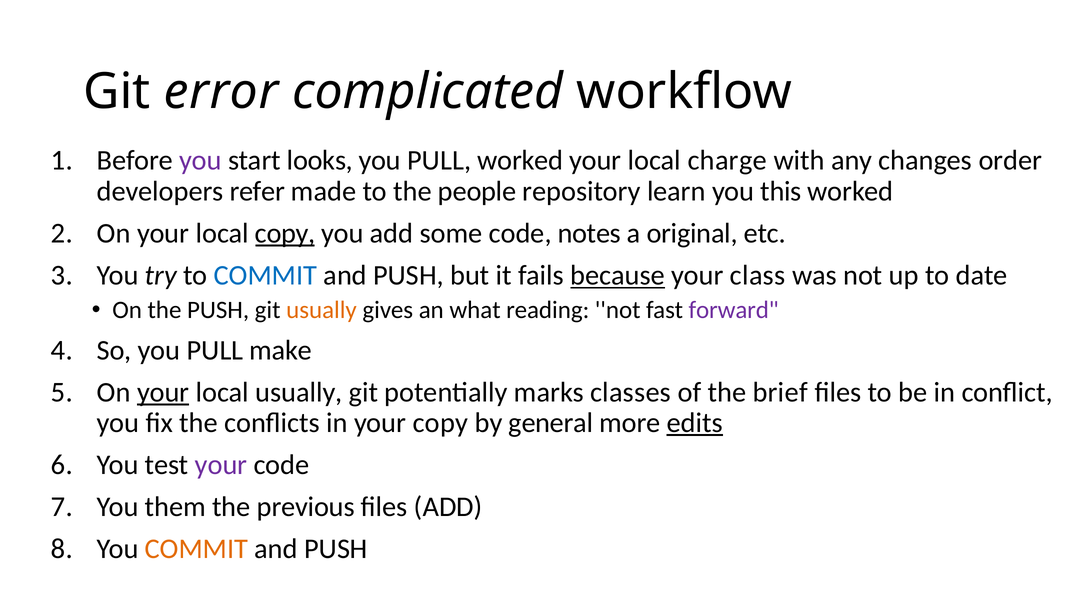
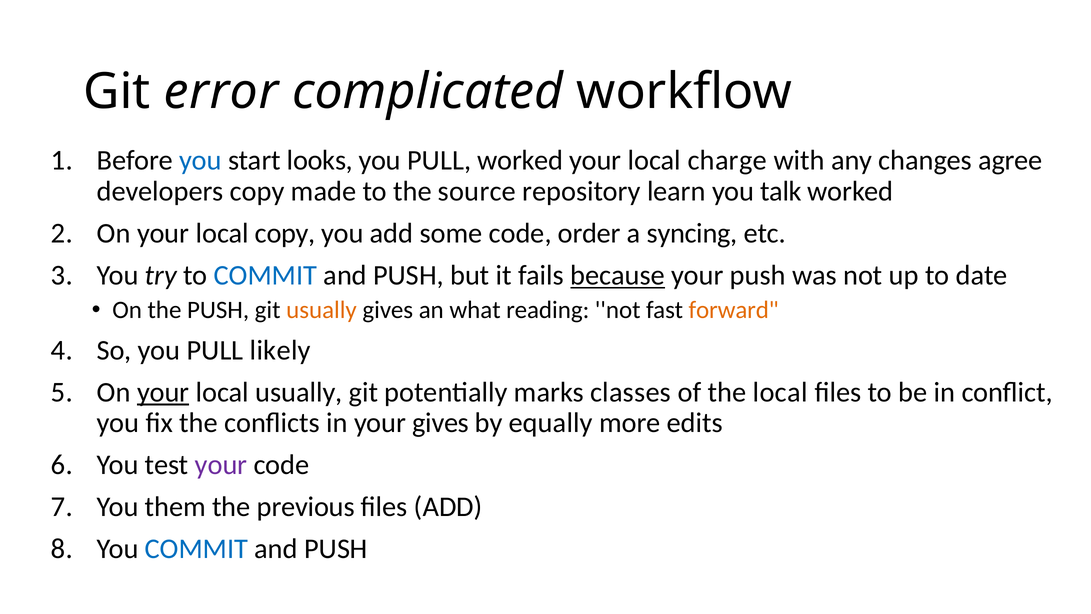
you colour: purple -> blue (200, 160)
order: order -> agree (1010, 160)
developers refer: refer -> copy (257, 191)
people: people -> source (477, 191)
this: this -> talk (781, 191)
copy underline: present -> none (285, 233)
notes: notes -> order (589, 233)
original: original -> syncing (692, 233)
your class: class -> push (758, 275)
forward colour: purple -> orange (734, 310)
make: make -> likely (280, 350)
the brief: brief -> local (780, 392)
your copy: copy -> gives (441, 423)
general: general -> equally (551, 423)
edits underline: present -> none (695, 423)
COMMIT colour: orange -> blue (196, 549)
